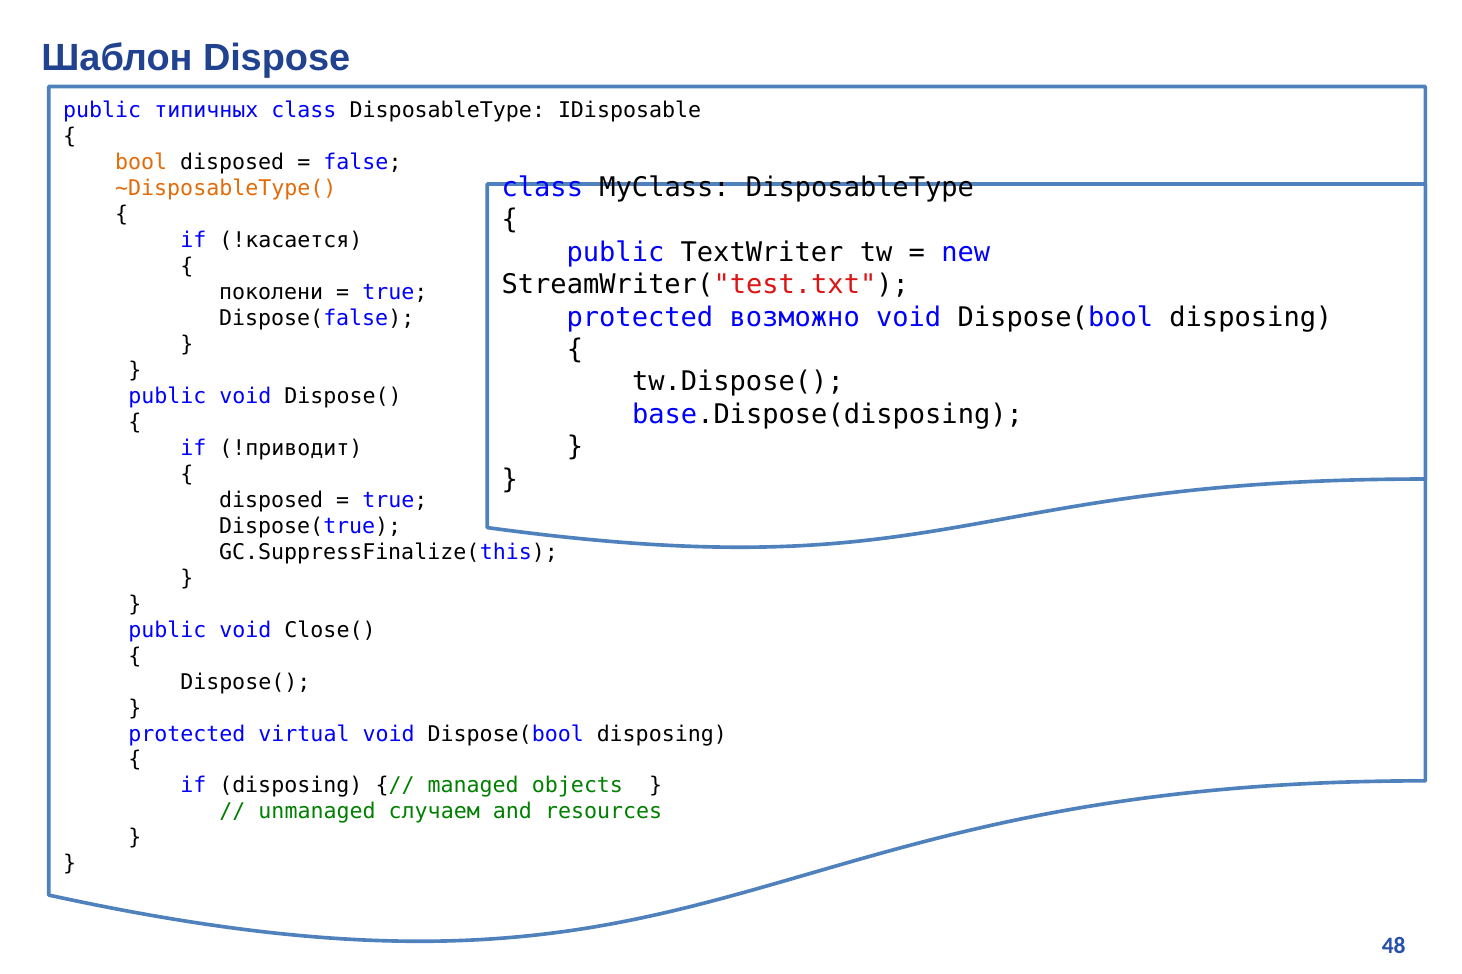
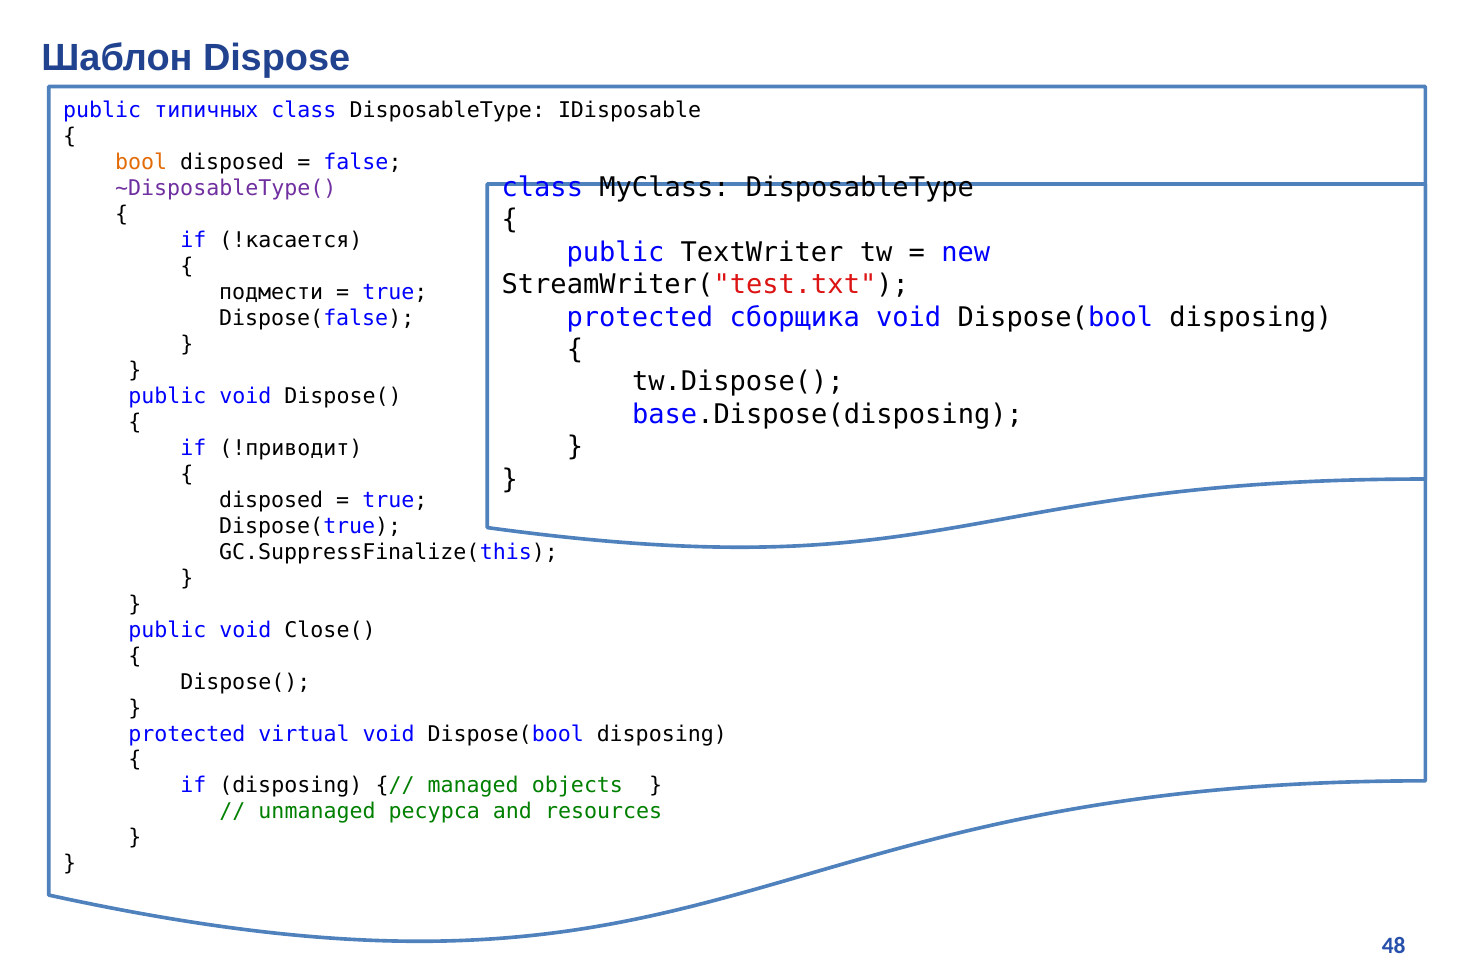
~DisposableType( colour: orange -> purple (226, 189)
поколени: поколени -> подмести (271, 293)
возможно: возможно -> сборщика (795, 317)
случаем: случаем -> ресурса (434, 812)
